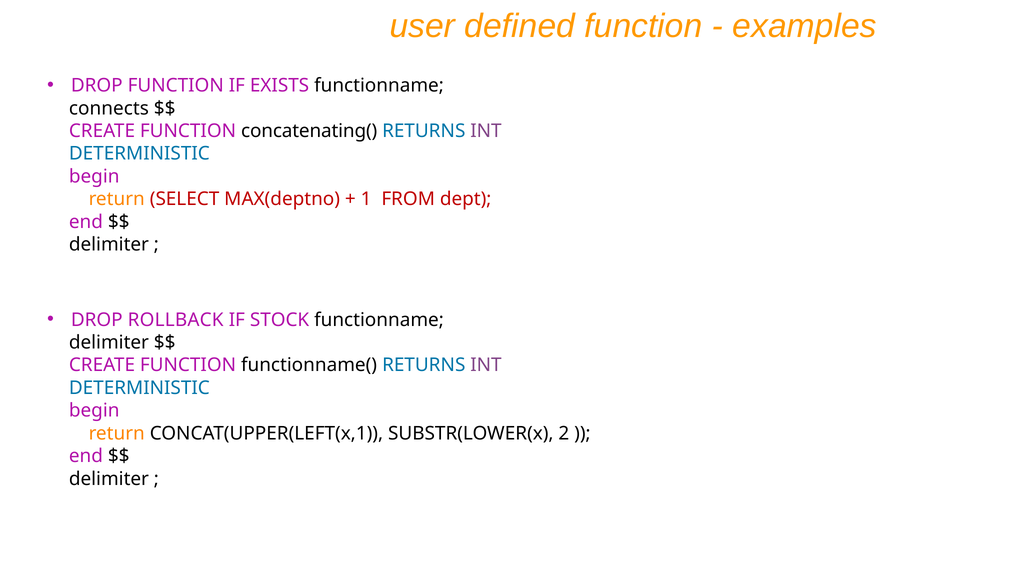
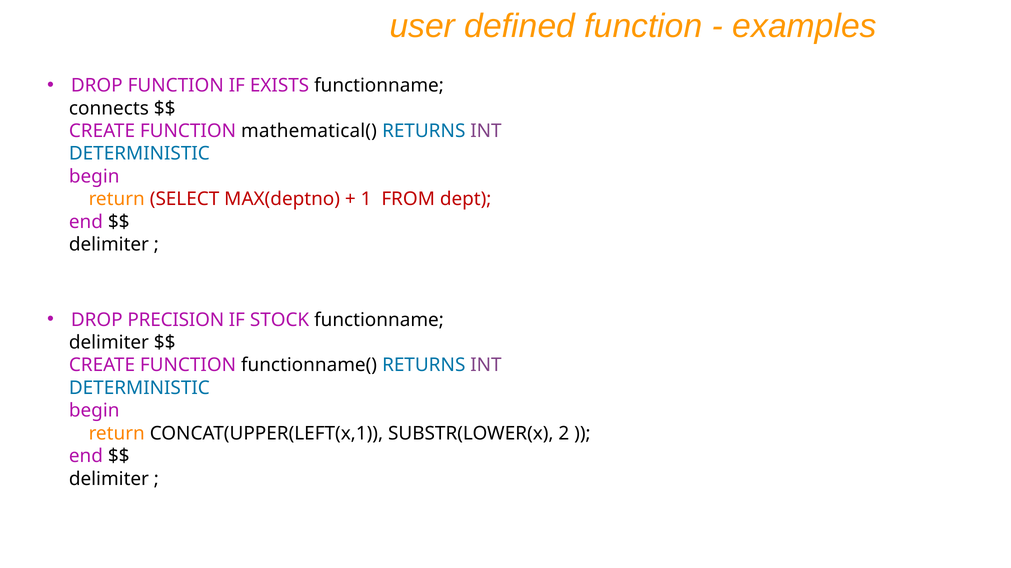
concatenating(: concatenating( -> mathematical( (309, 131)
ROLLBACK: ROLLBACK -> PRECISION (176, 320)
